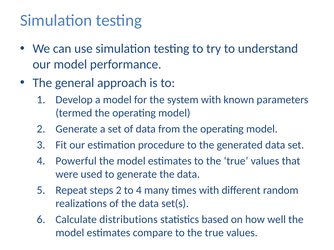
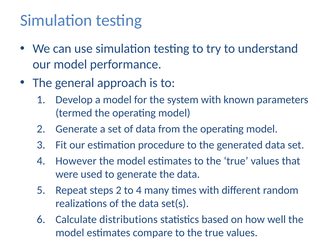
Powerful: Powerful -> However (76, 161)
